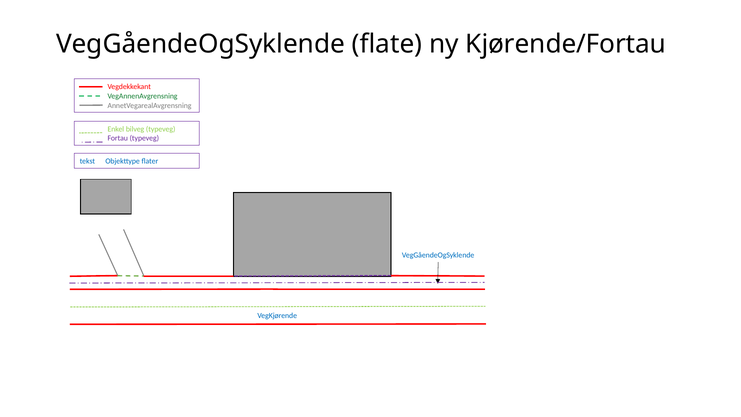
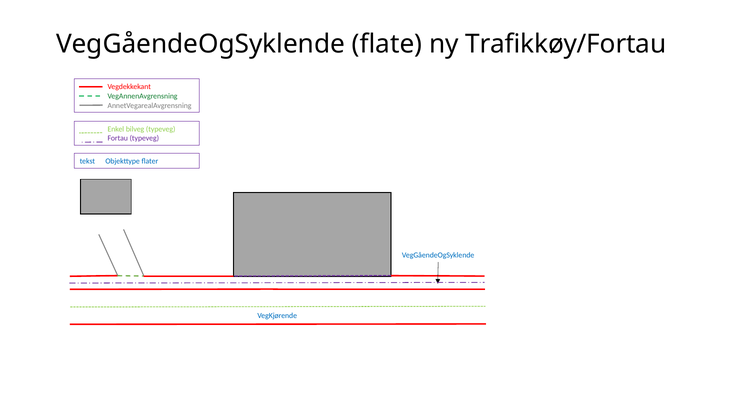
Kjørende/Fortau: Kjørende/Fortau -> Trafikkøy/Fortau (566, 44)
